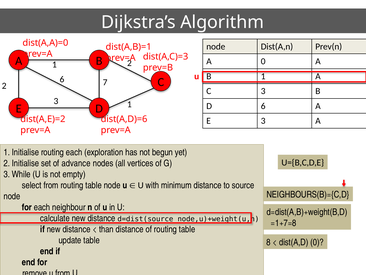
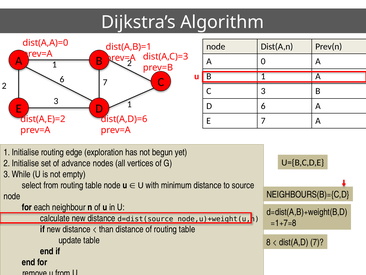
E 3: 3 -> 7 (263, 121)
routing each: each -> edge (74, 152)
dist(A,D 0: 0 -> 7 (317, 242)
